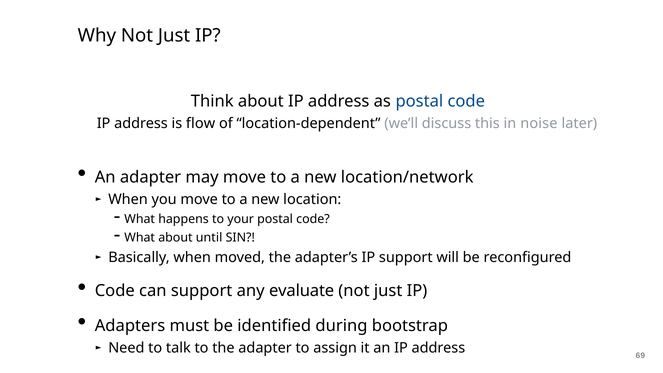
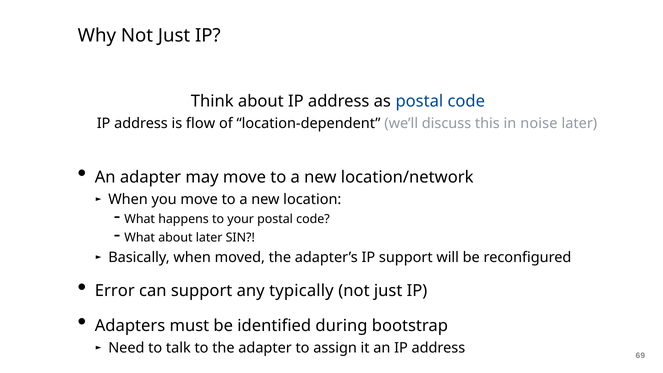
about until: until -> later (209, 238)
Code: Code -> Error (115, 291)
evaluate: evaluate -> typically (301, 291)
